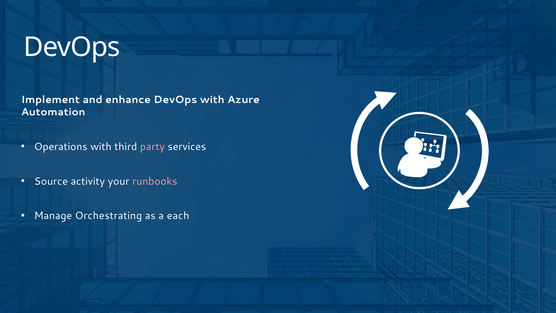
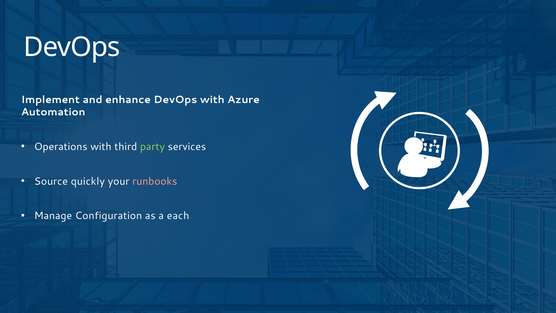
party colour: pink -> light green (152, 147)
activity: activity -> quickly (88, 181)
Orchestrating: Orchestrating -> Configuration (108, 216)
